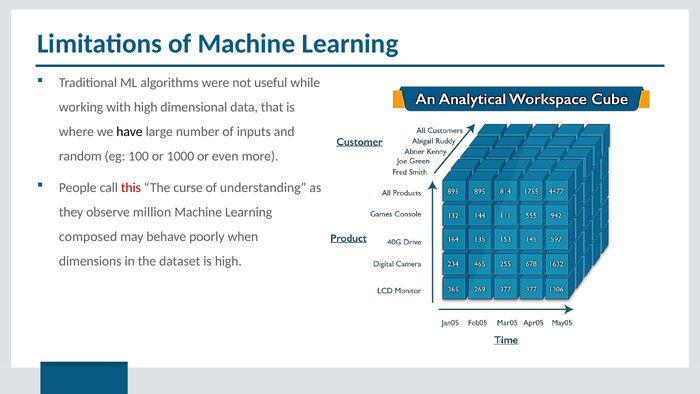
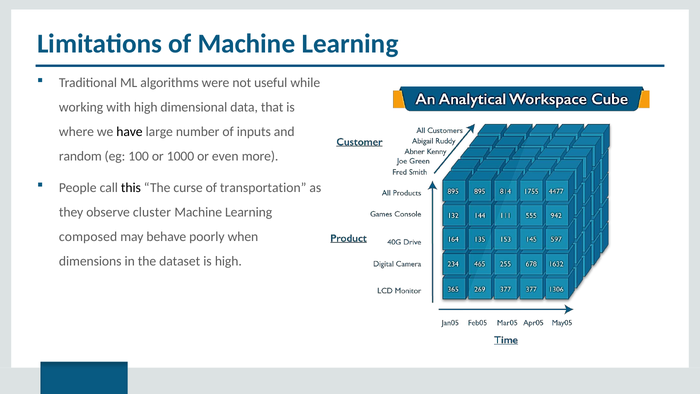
this colour: red -> black (131, 187)
understanding: understanding -> transportation (263, 187)
million: million -> cluster (152, 212)
